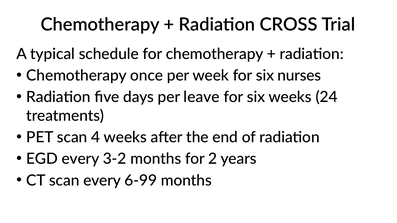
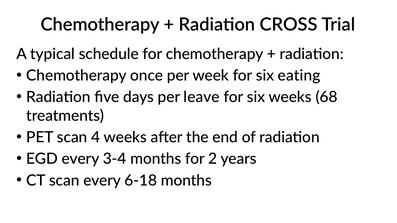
nurses: nurses -> eating (299, 76)
24: 24 -> 68 (327, 97)
3-2: 3-2 -> 3-4 (115, 159)
6-99: 6-99 -> 6-18 (141, 181)
